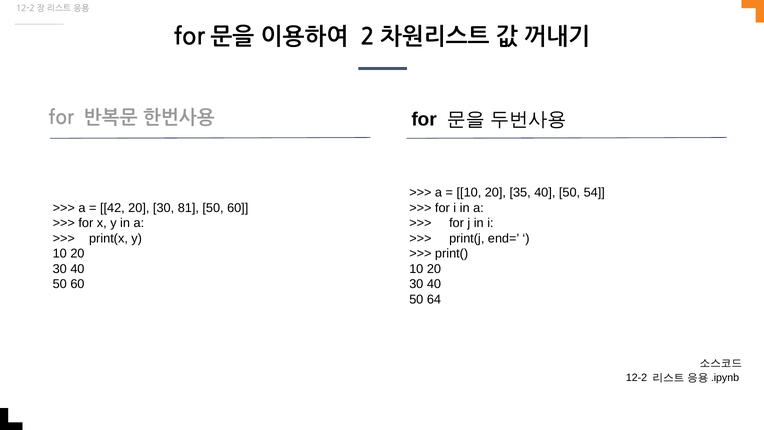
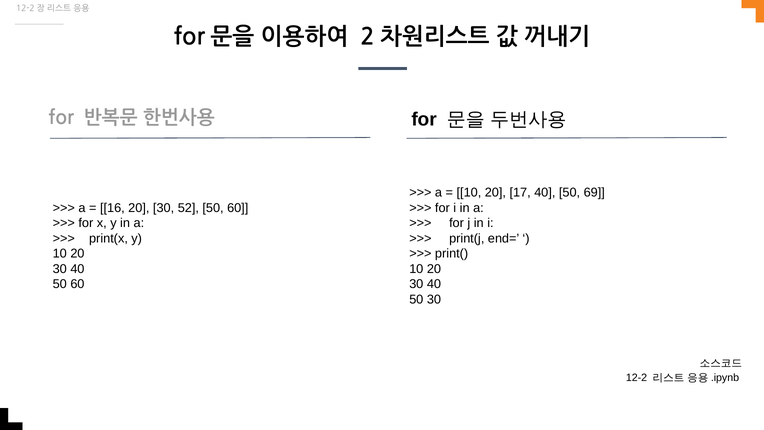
35: 35 -> 17 (520, 192)
54: 54 -> 69 (594, 192)
42: 42 -> 16 (112, 208)
81: 81 -> 52 (188, 208)
50 64: 64 -> 30 (434, 299)
